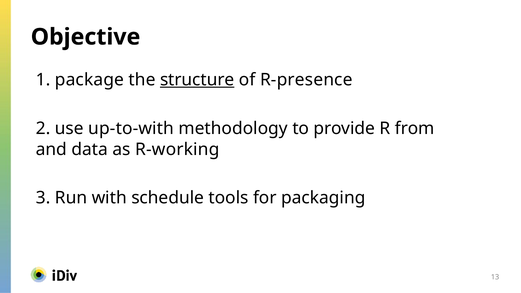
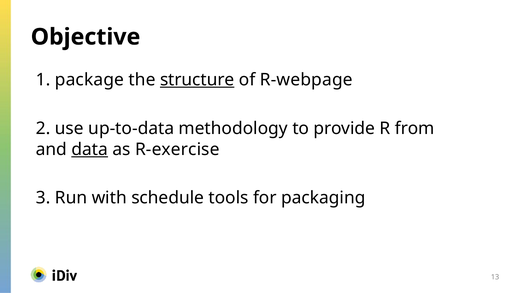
R-presence: R-presence -> R-webpage (306, 80)
up-to-with: up-to-with -> up-to-data (131, 128)
data underline: none -> present (90, 149)
R-working: R-working -> R-exercise (177, 149)
